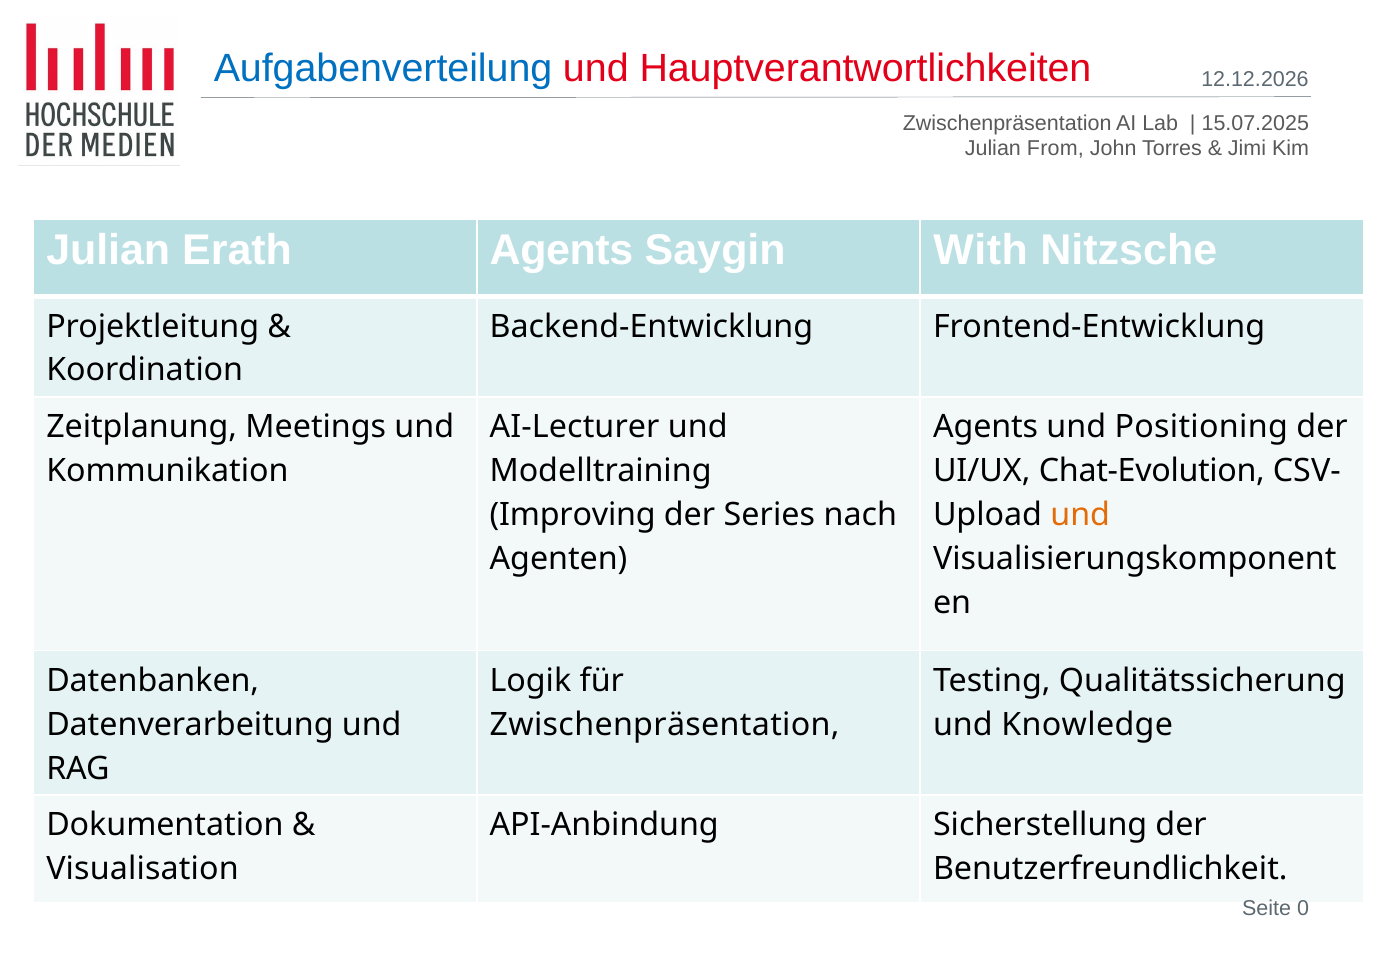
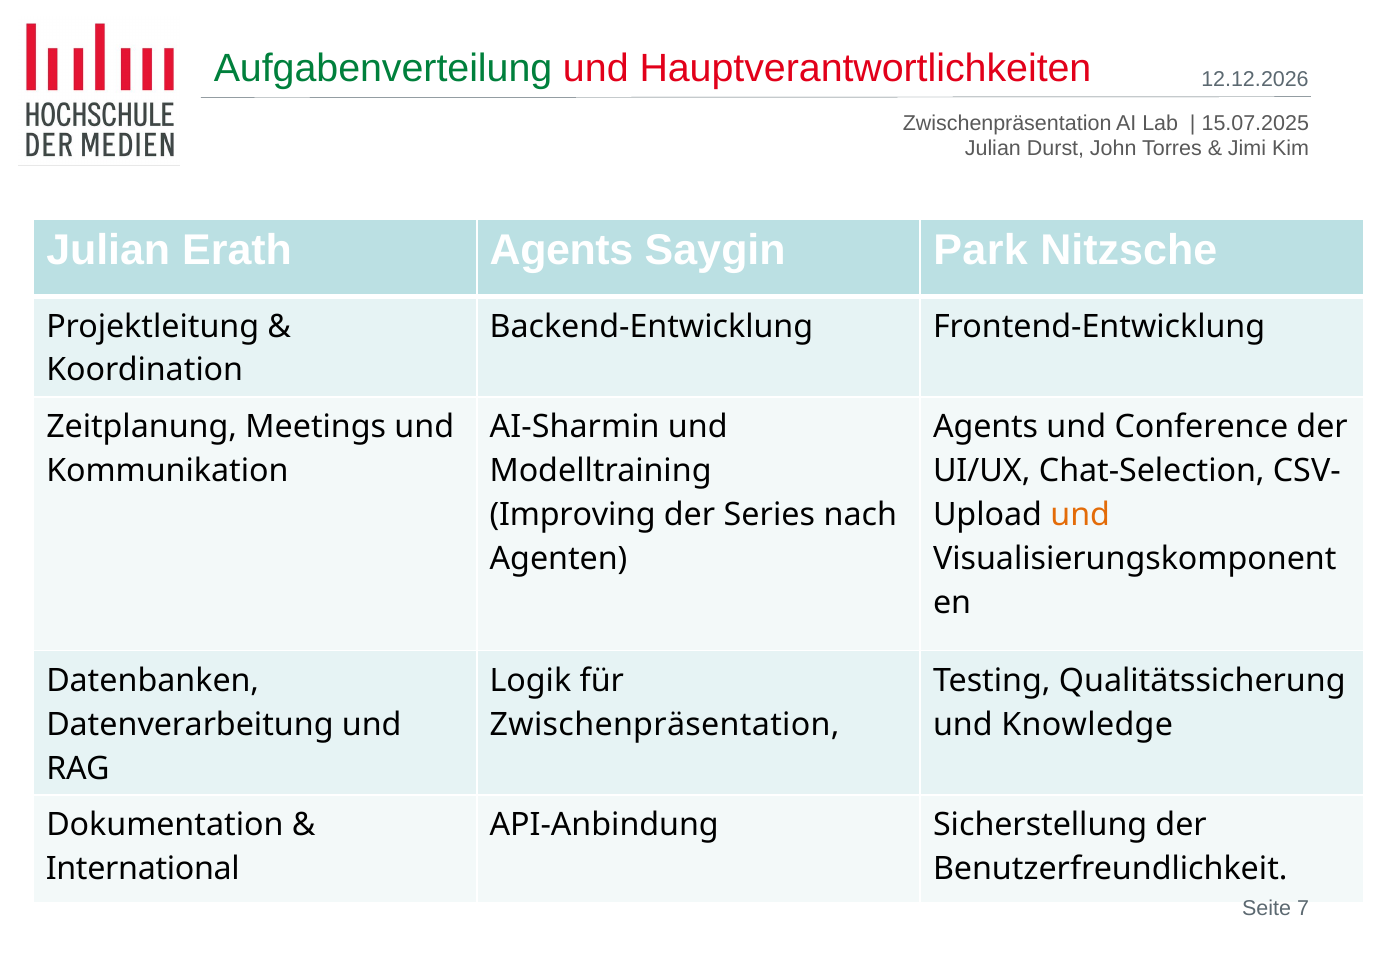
Aufgabenverteilung colour: blue -> green (383, 68)
From: From -> Durst (1056, 149)
With: With -> Park (981, 251)
AI-Lecturer: AI-Lecturer -> AI-Sharmin (575, 427)
Positioning: Positioning -> Conference (1201, 427)
Chat-Evolution: Chat-Evolution -> Chat-Selection (1152, 471)
Visualisation: Visualisation -> International (143, 869)
0: 0 -> 7 (1303, 909)
